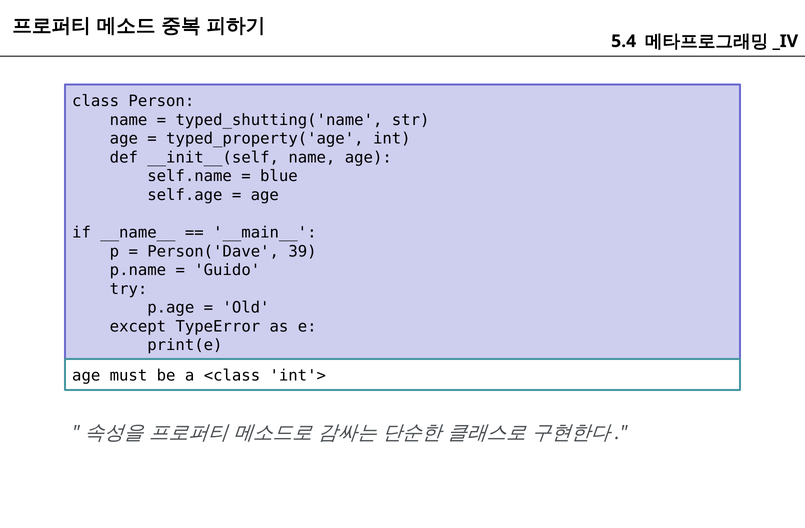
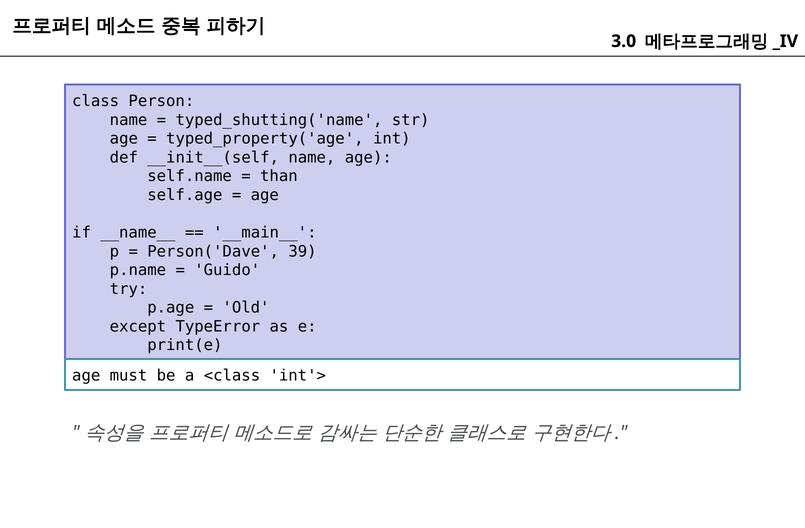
5.4: 5.4 -> 3.0 (624, 41)
blue: blue -> than (279, 177)
